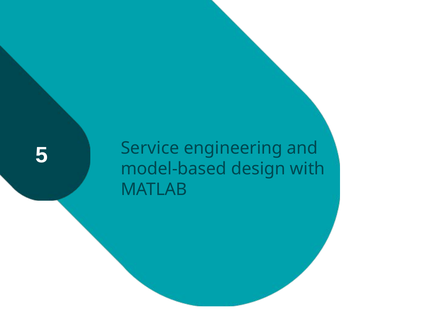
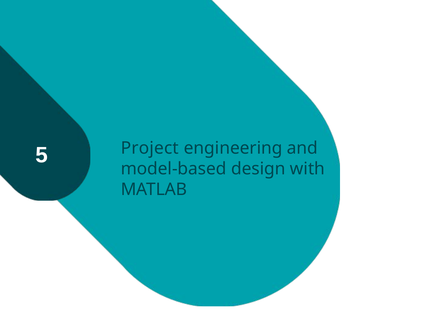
Service: Service -> Project (150, 148)
